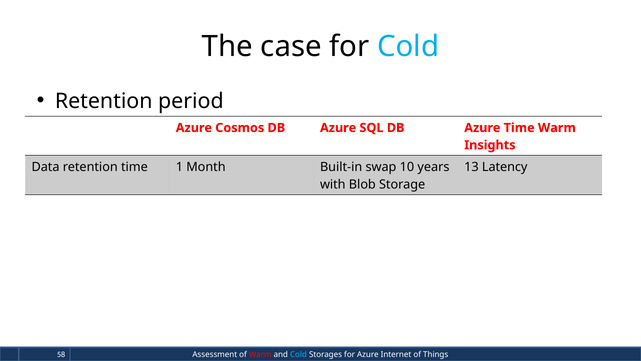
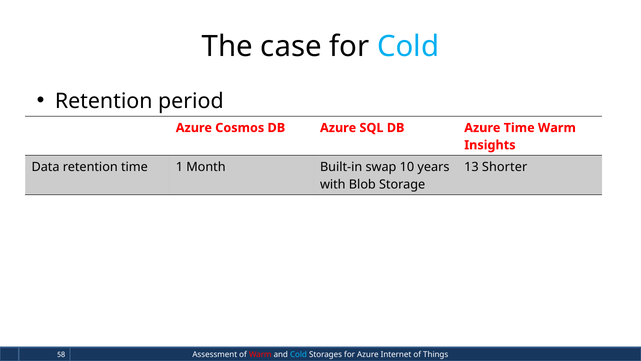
Latency: Latency -> Shorter (505, 167)
